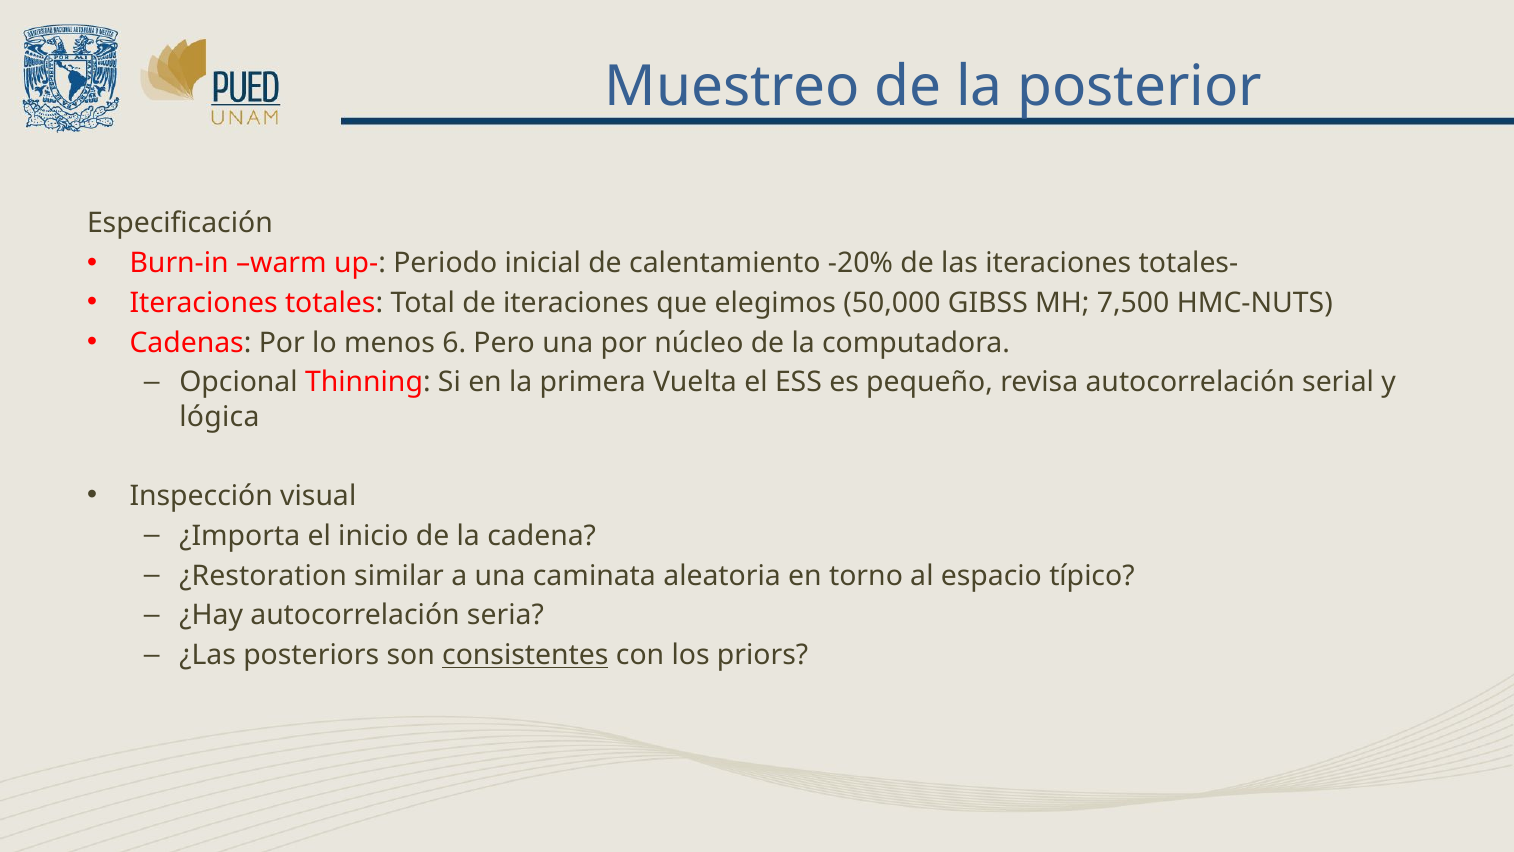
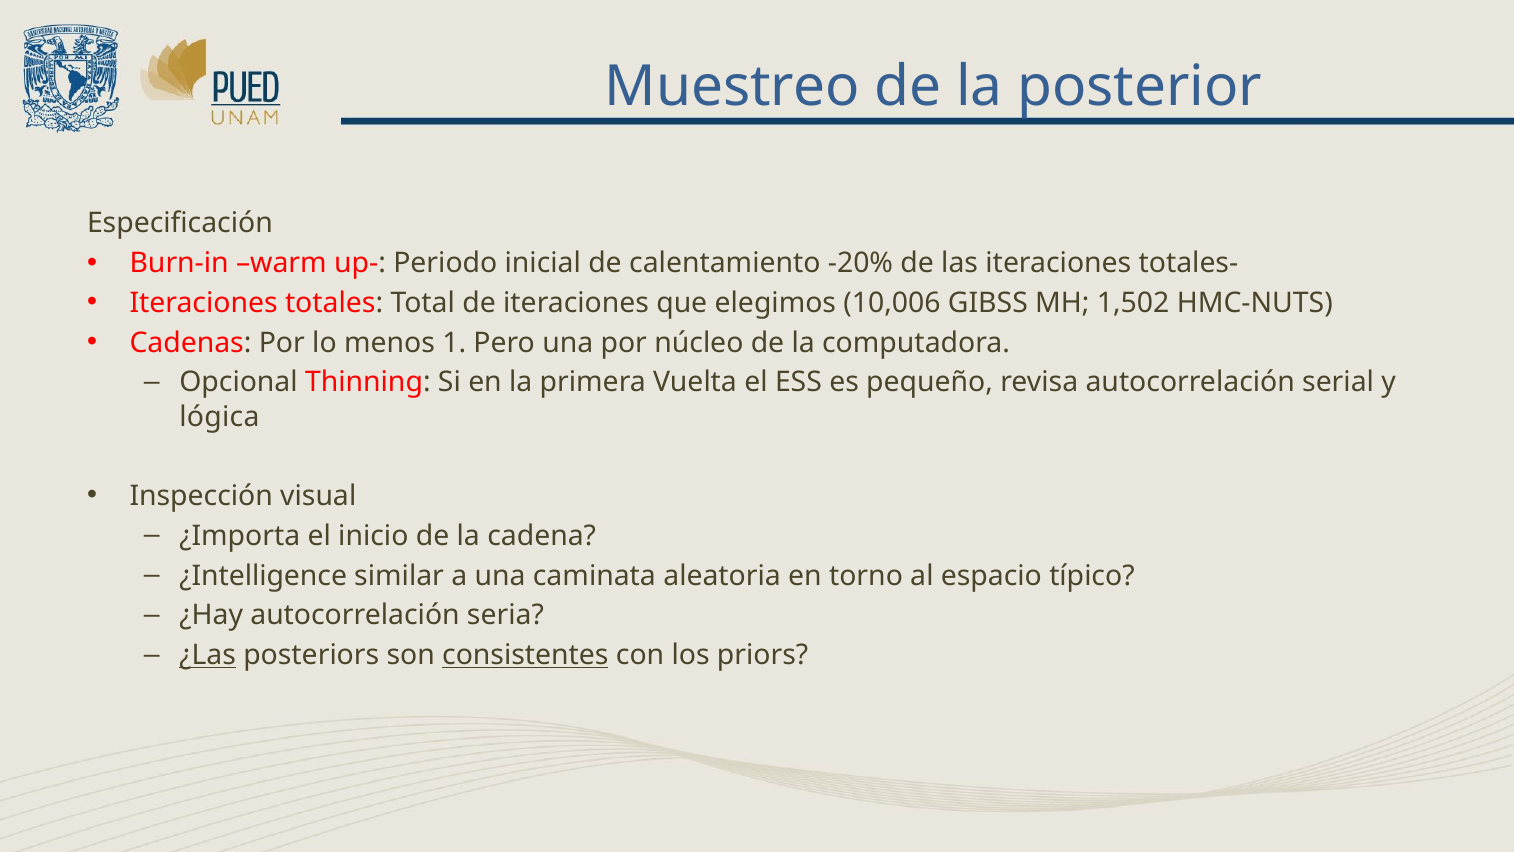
50,000: 50,000 -> 10,006 (892, 303)
7,500: 7,500 -> 1,502 (1133, 303)
6: 6 -> 1 (454, 343)
¿Restoration: ¿Restoration -> ¿Intelligence (263, 575)
¿Las underline: none -> present (208, 655)
